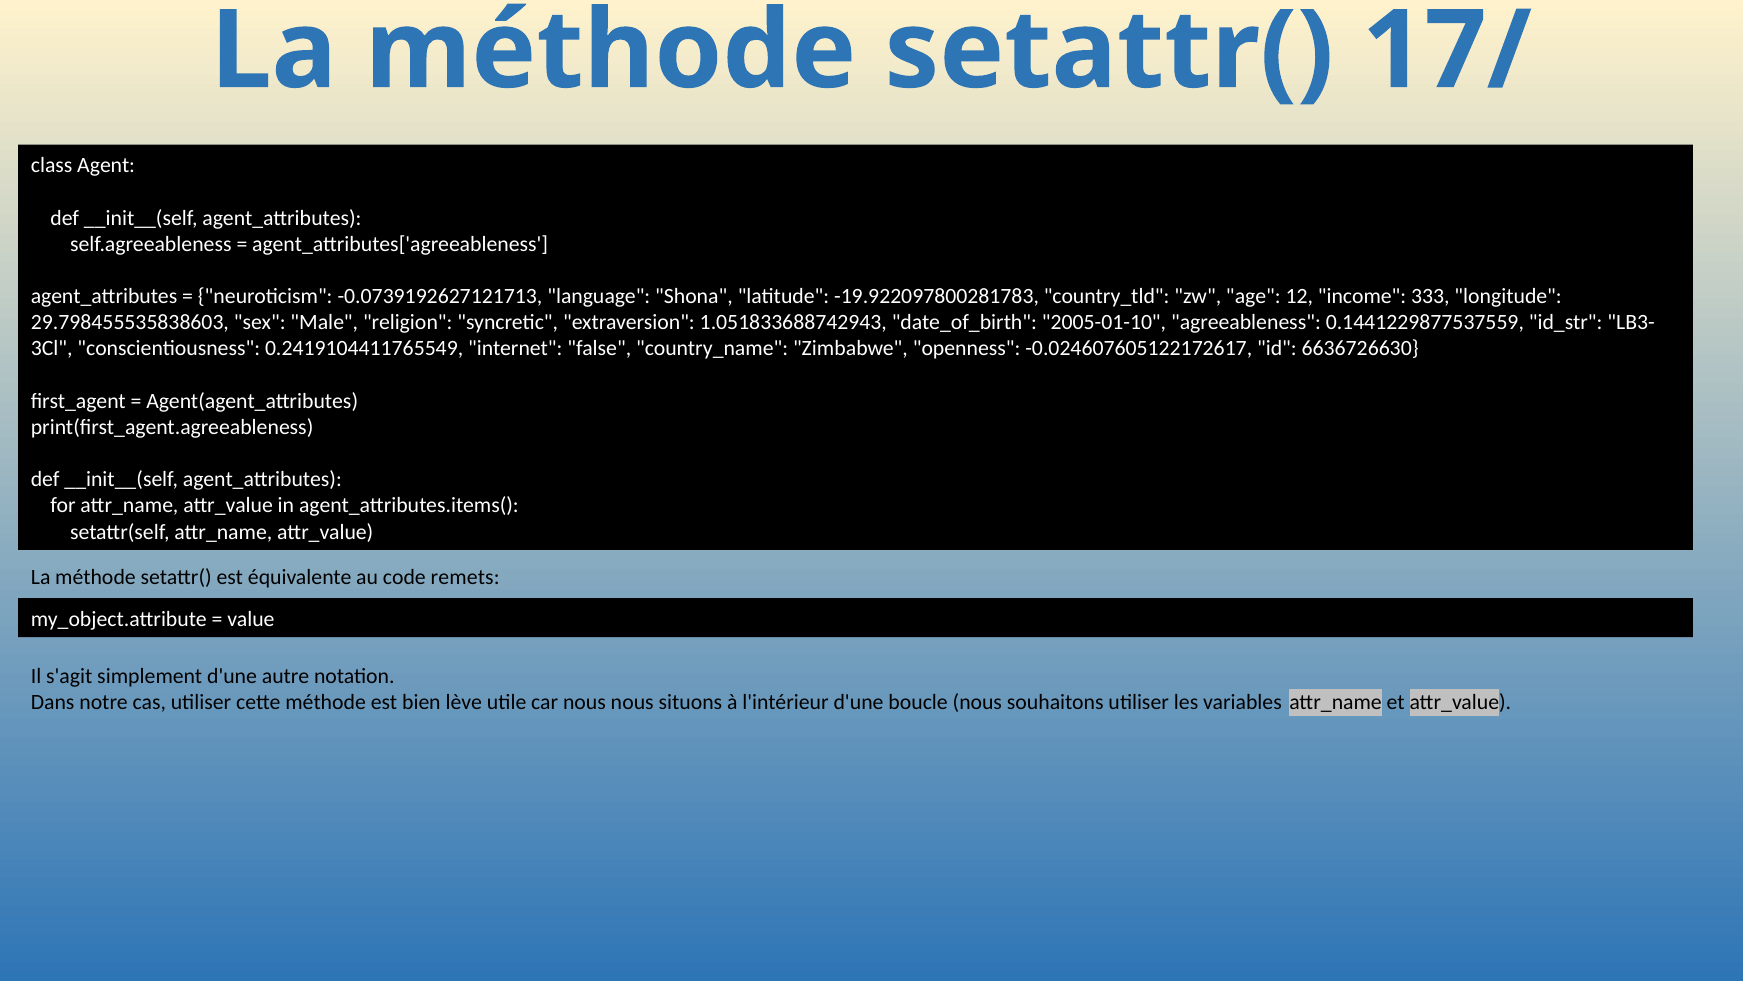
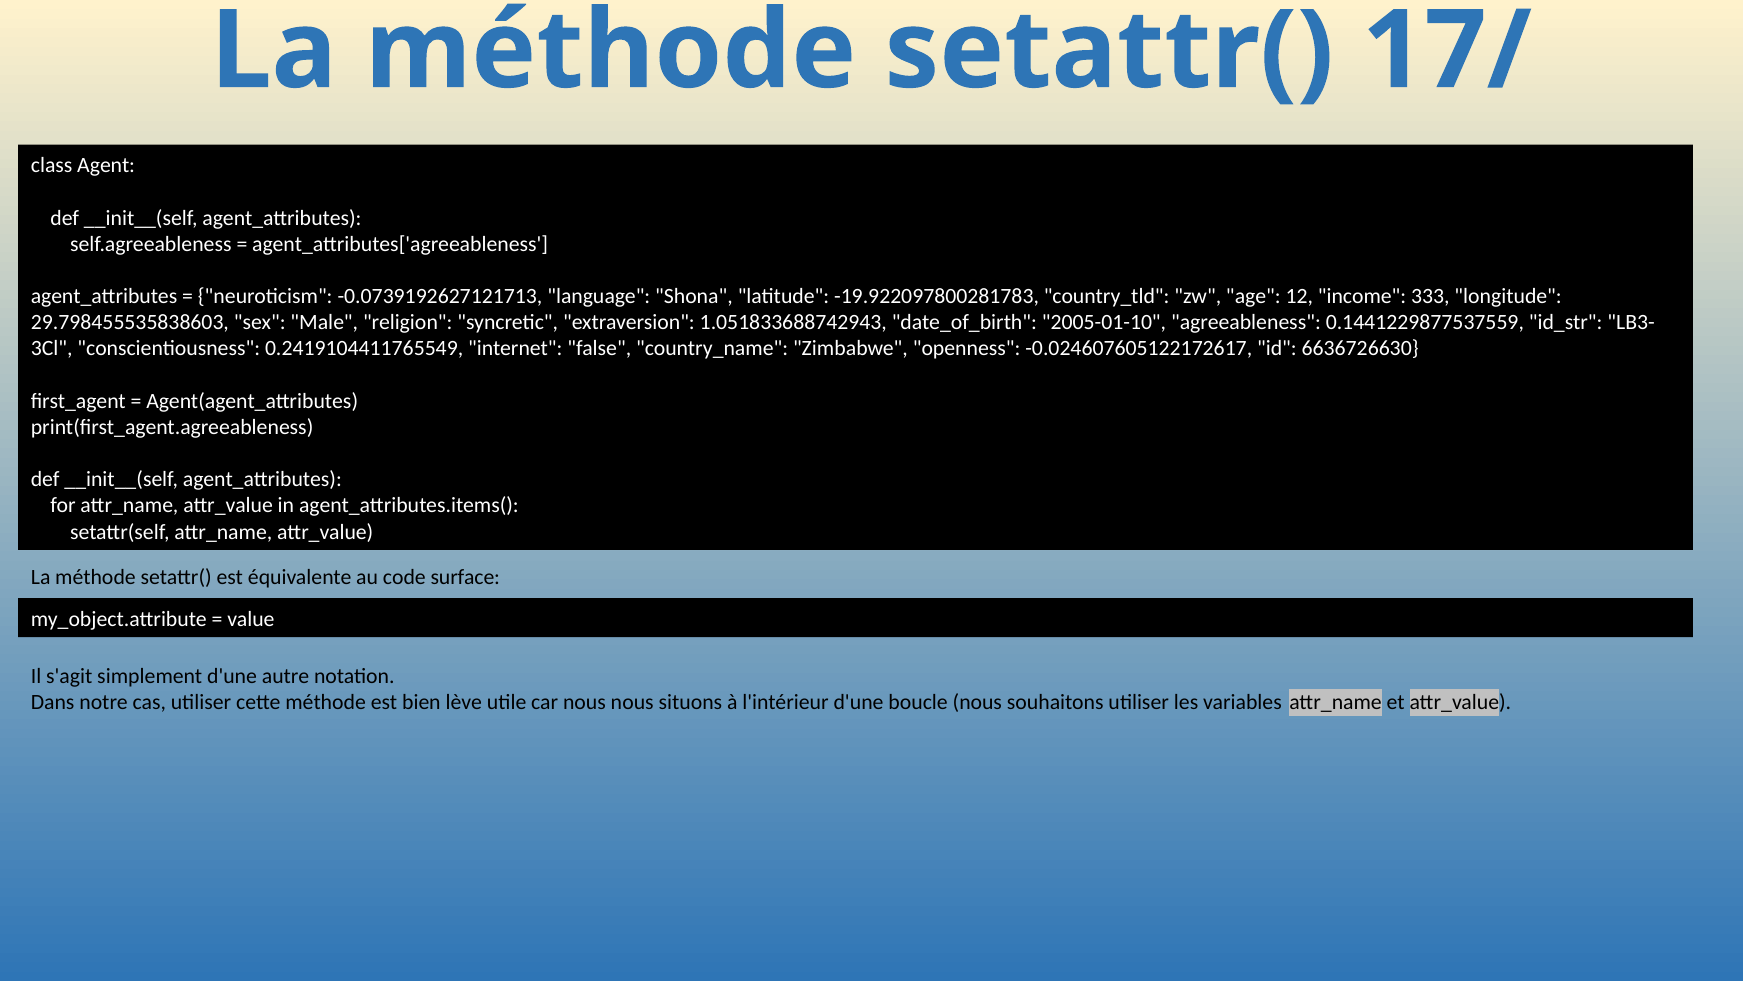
remets: remets -> surface (465, 577)
